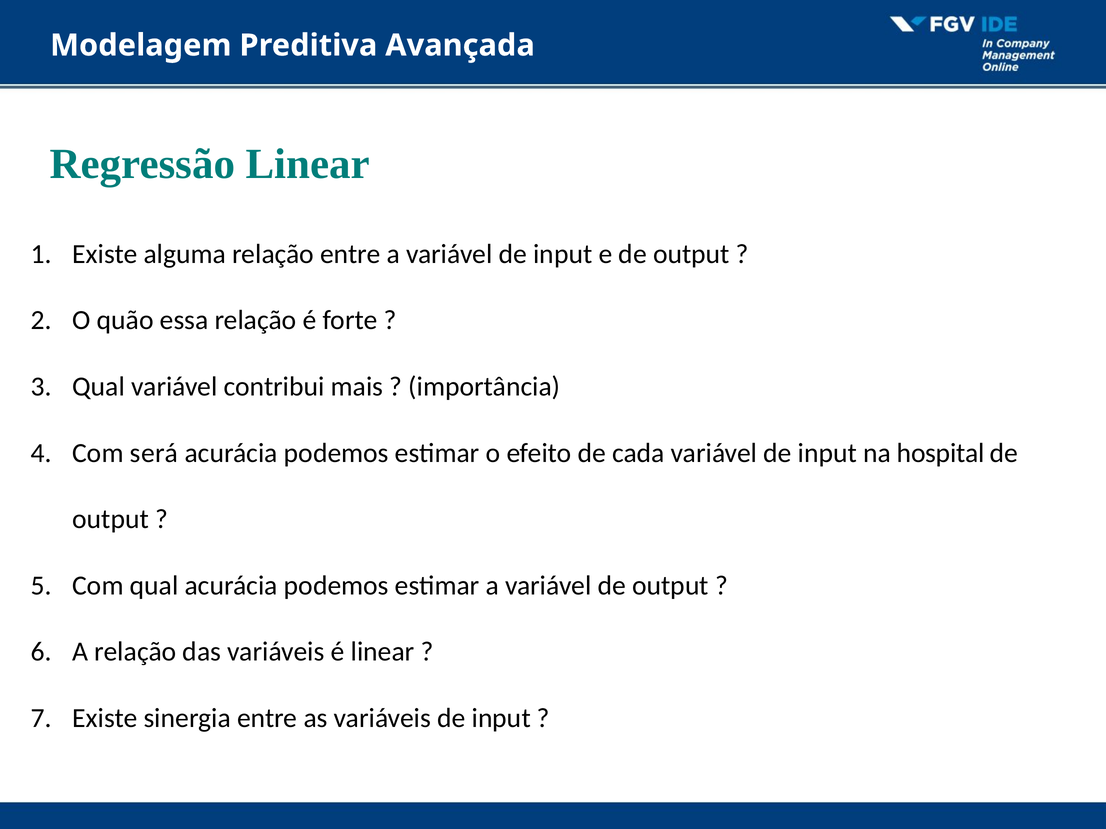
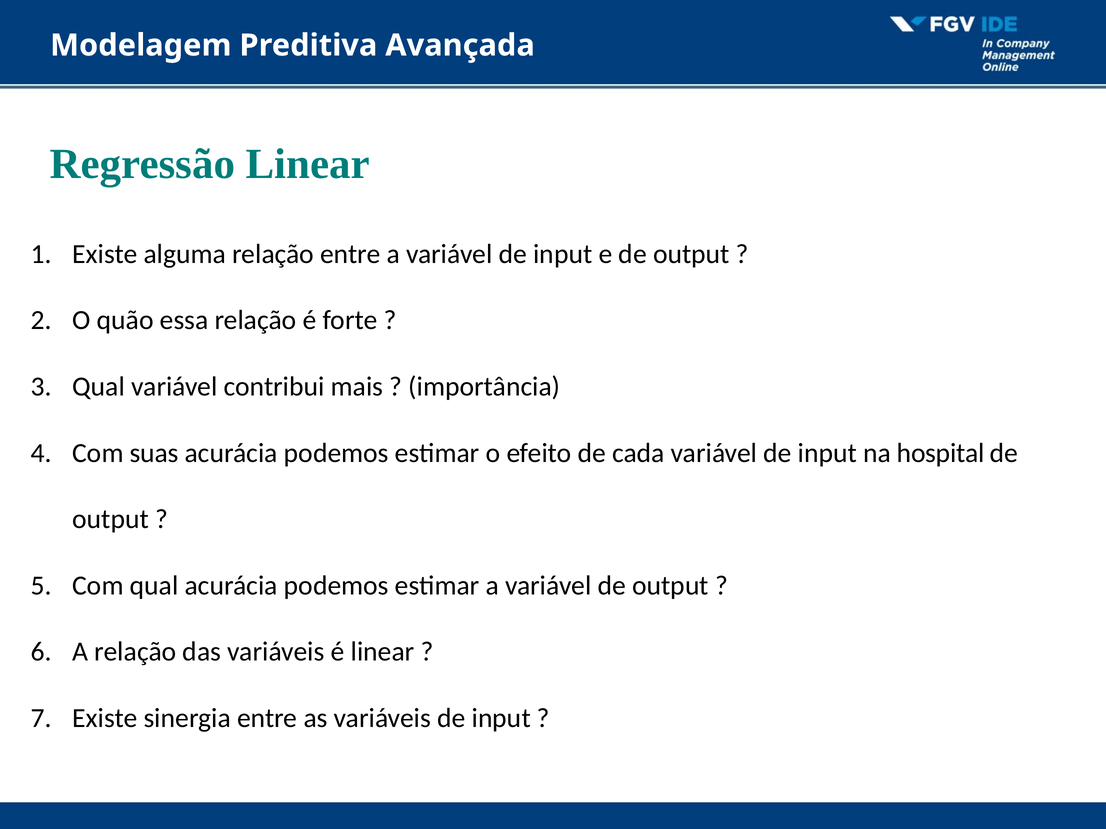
será: será -> suas (154, 453)
